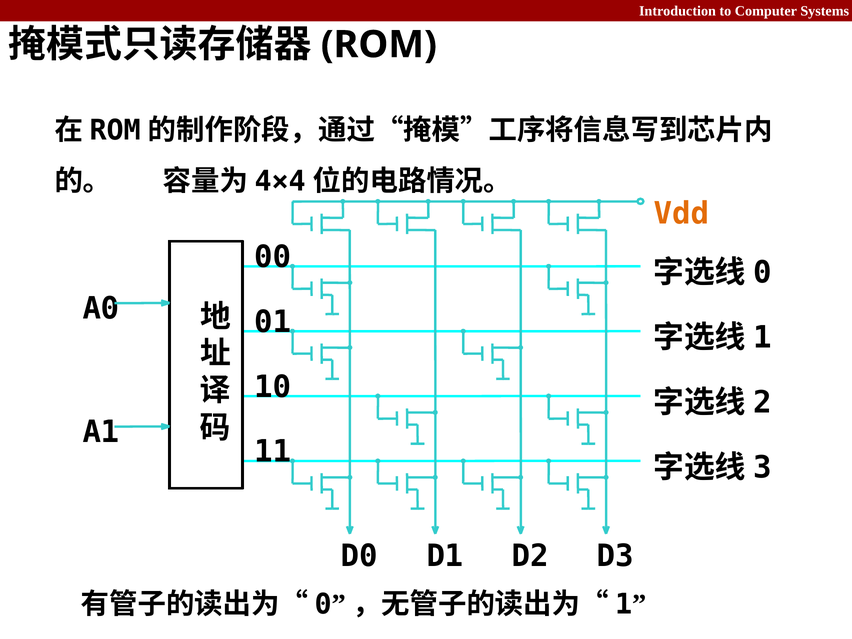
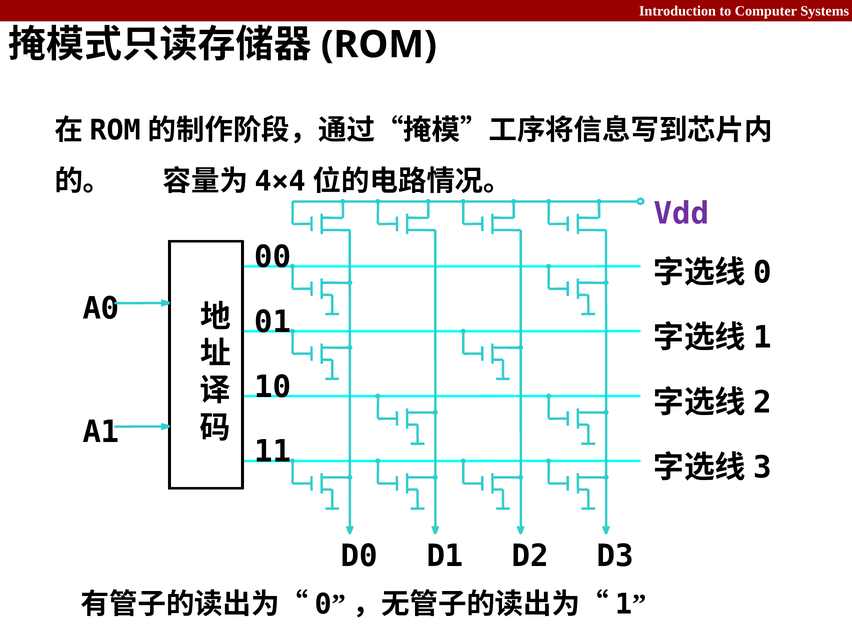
Vdd colour: orange -> purple (682, 214)
